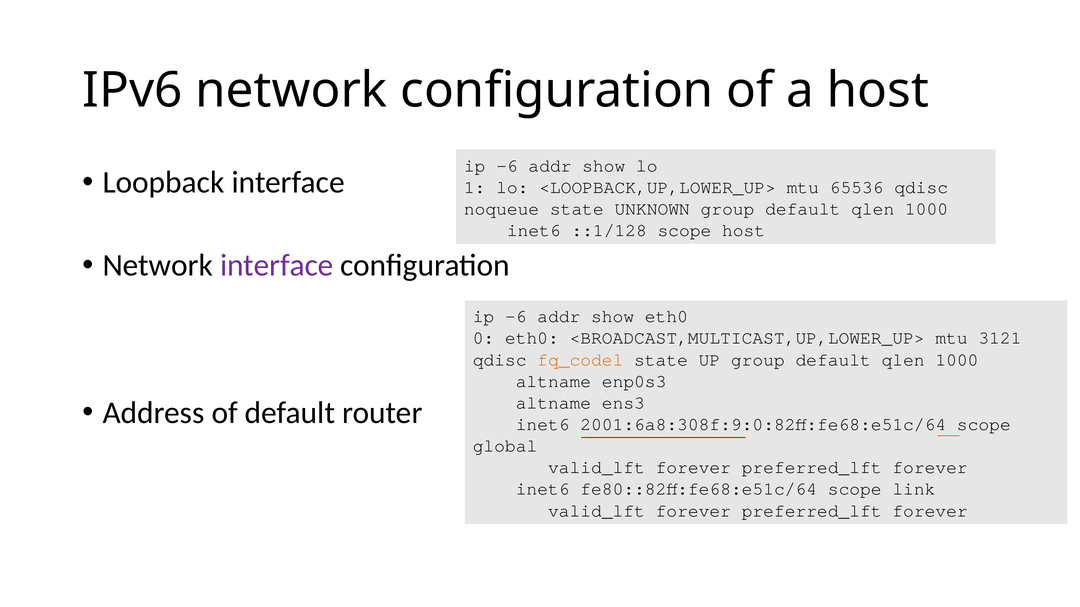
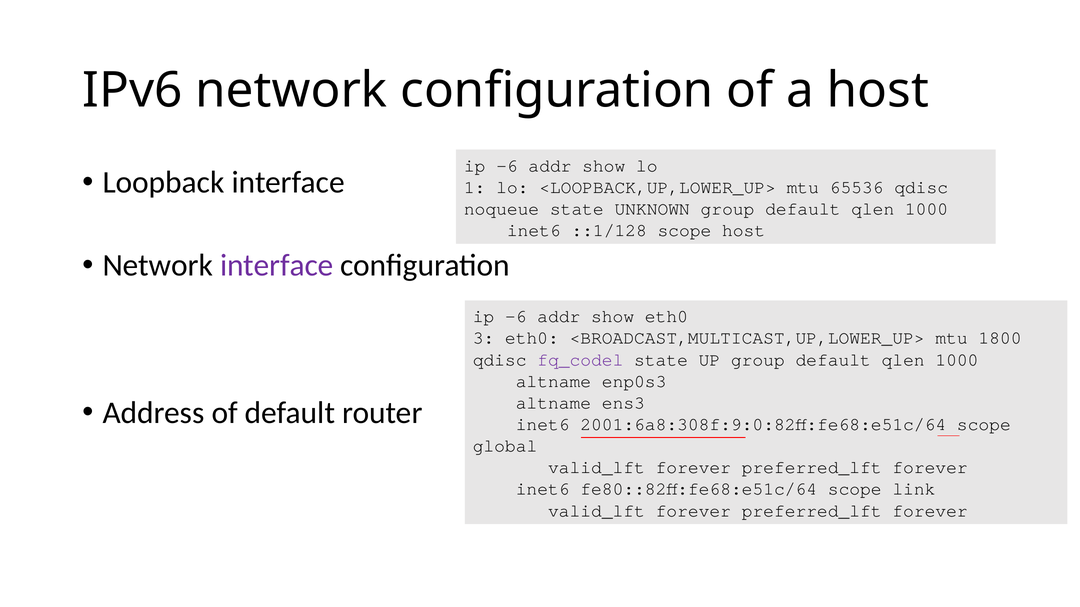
0: 0 -> 3 (484, 338)
3121: 3121 -> 1800 (1000, 338)
fq_codel colour: orange -> purple (580, 360)
